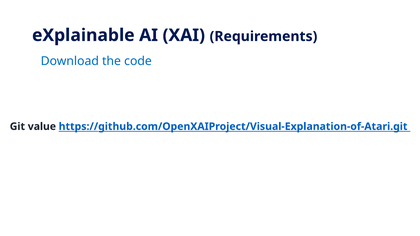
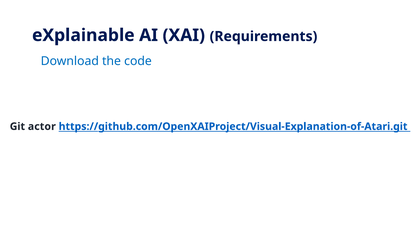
value: value -> actor (42, 127)
